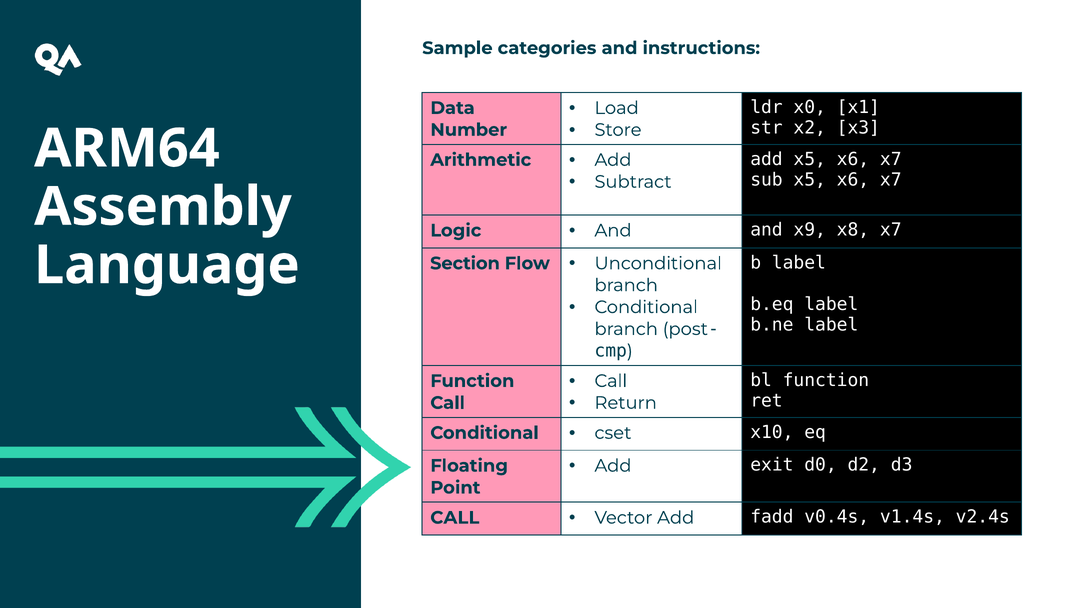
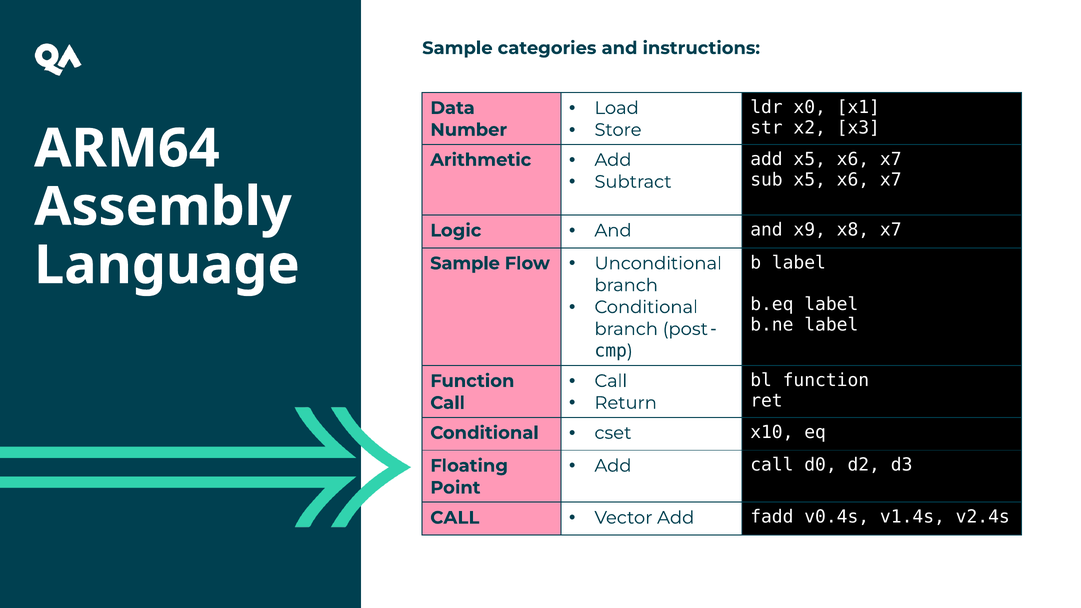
Section: Section -> Sample (465, 263)
Add exit: exit -> call (772, 465)
